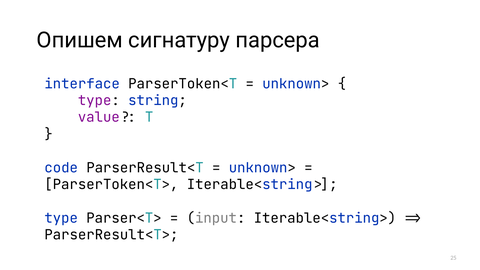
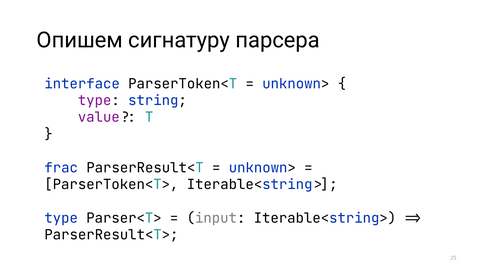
code: code -> frac (61, 168)
